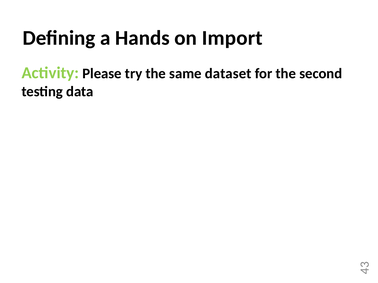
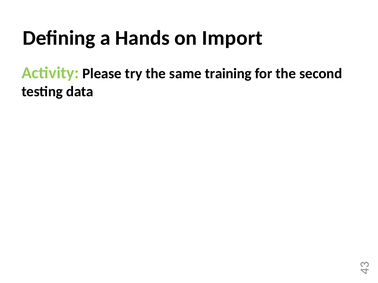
dataset: dataset -> training (228, 74)
